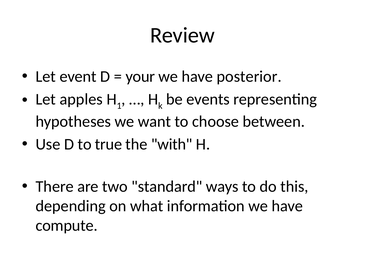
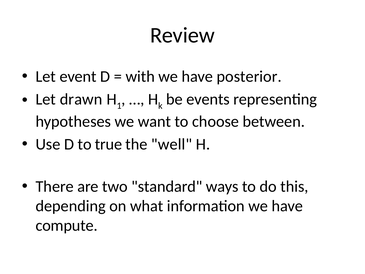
your: your -> with (140, 77)
apples: apples -> drawn (81, 99)
with: with -> well (172, 144)
